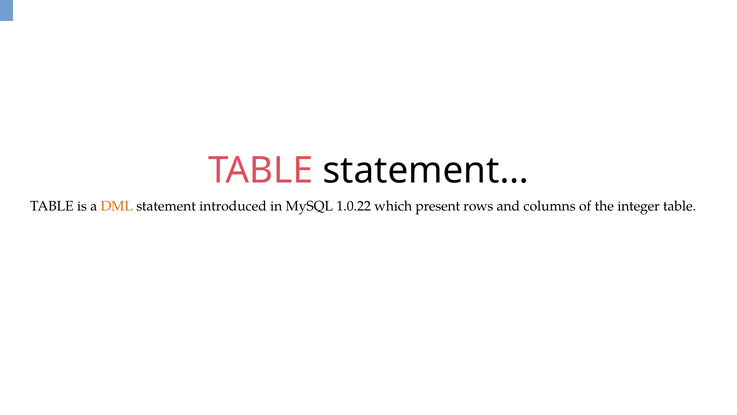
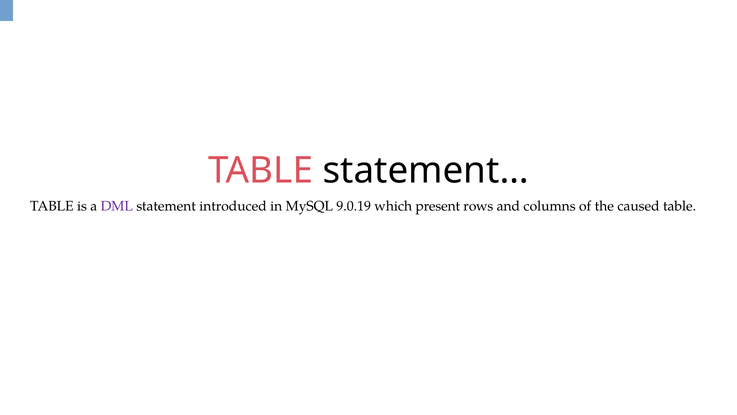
DML colour: orange -> purple (117, 206)
1.0.22: 1.0.22 -> 9.0.19 (354, 206)
integer: integer -> caused (639, 206)
